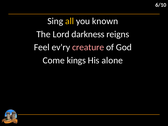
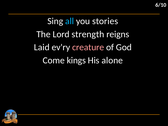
all colour: yellow -> light blue (70, 21)
known: known -> stories (105, 21)
darkness: darkness -> strength (88, 34)
Feel: Feel -> Laid (42, 47)
